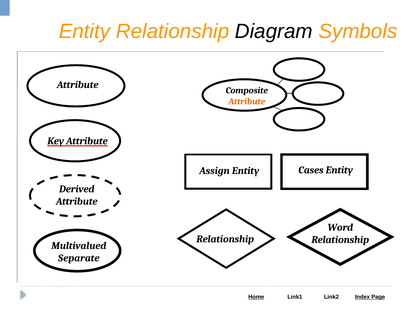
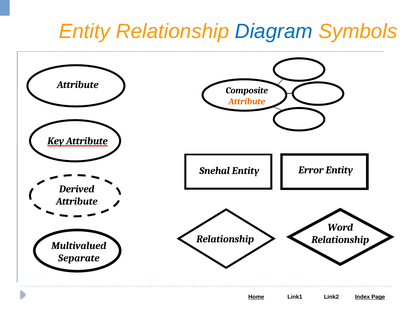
Diagram colour: black -> blue (274, 31)
Cases: Cases -> Error (311, 170)
Assign: Assign -> Snehal (215, 171)
